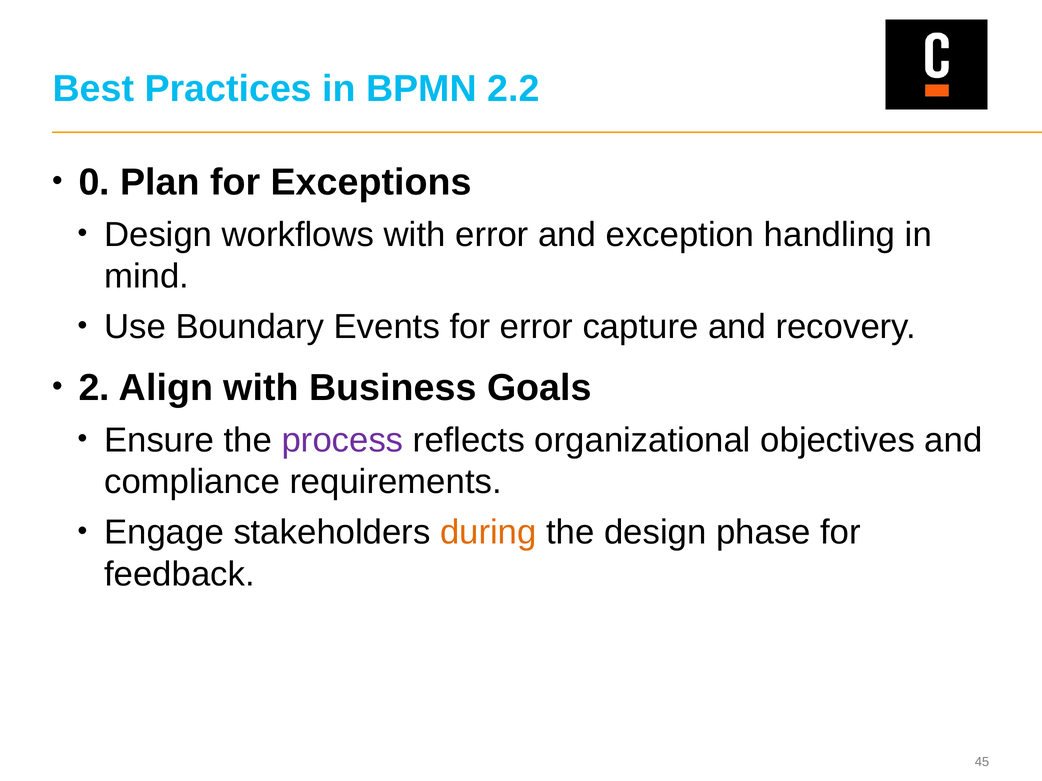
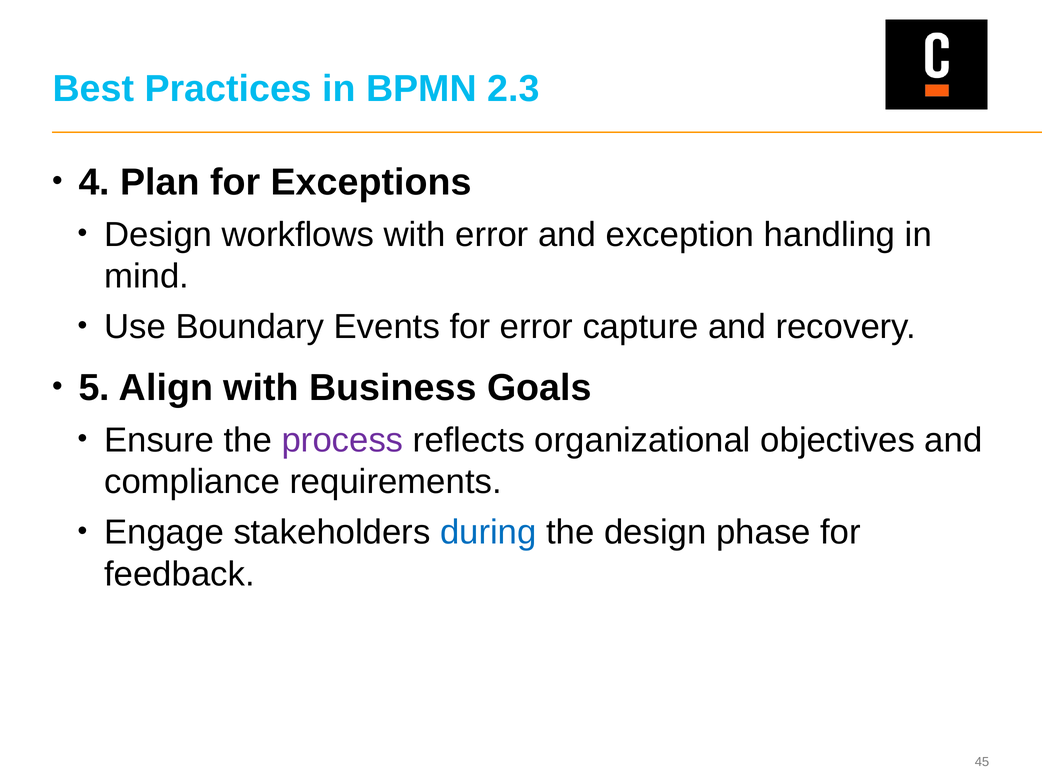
2.2: 2.2 -> 2.3 (514, 89)
0: 0 -> 4 (94, 183)
2: 2 -> 5 (94, 388)
during colour: orange -> blue (488, 533)
